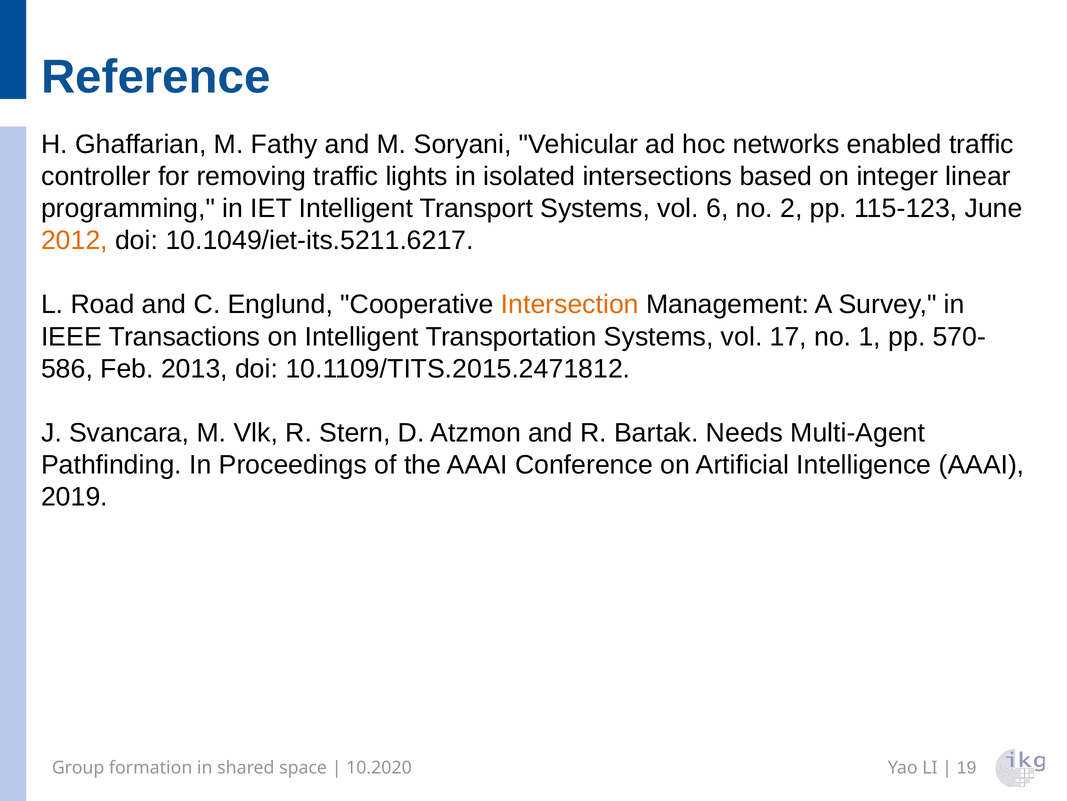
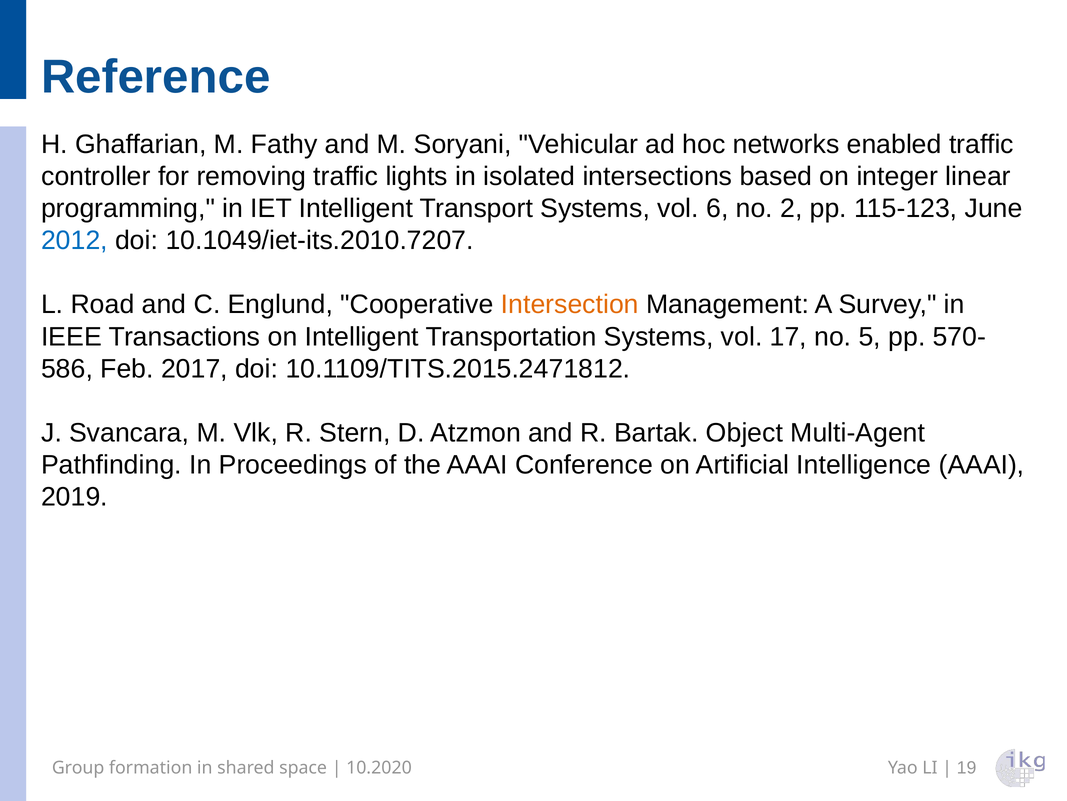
2012 colour: orange -> blue (74, 240)
10.1049/iet-its.5211.6217: 10.1049/iet-its.5211.6217 -> 10.1049/iet-its.2010.7207 (320, 240)
1: 1 -> 5 (870, 336)
2013: 2013 -> 2017 (194, 368)
Needs: Needs -> Object (745, 432)
